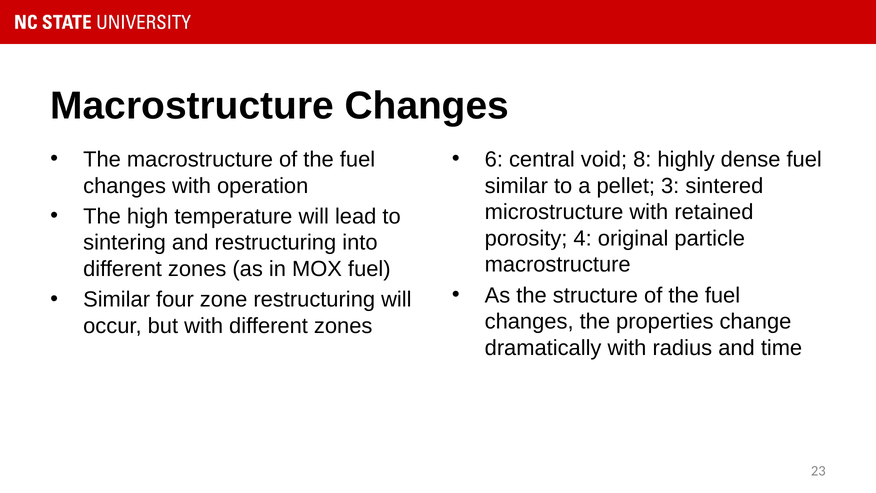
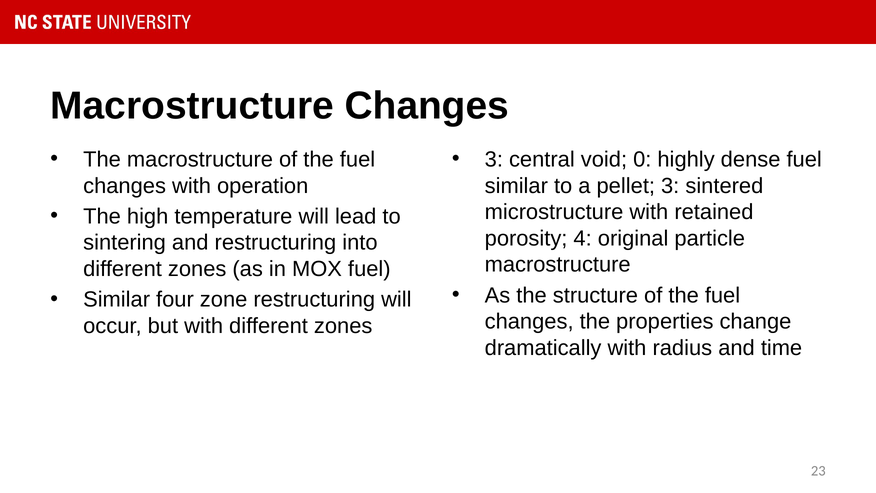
6: 6 -> 3 (494, 159)
8: 8 -> 0 (642, 159)
